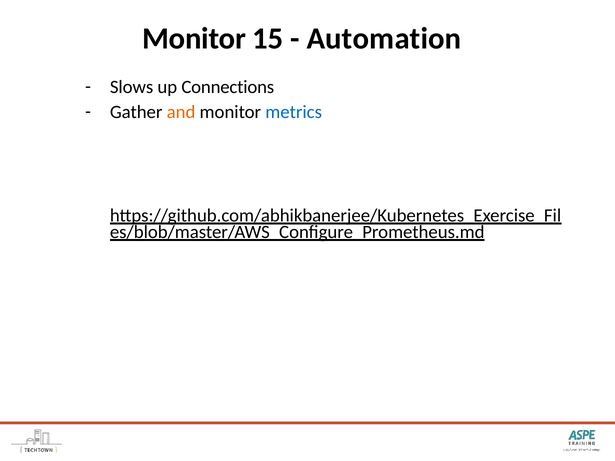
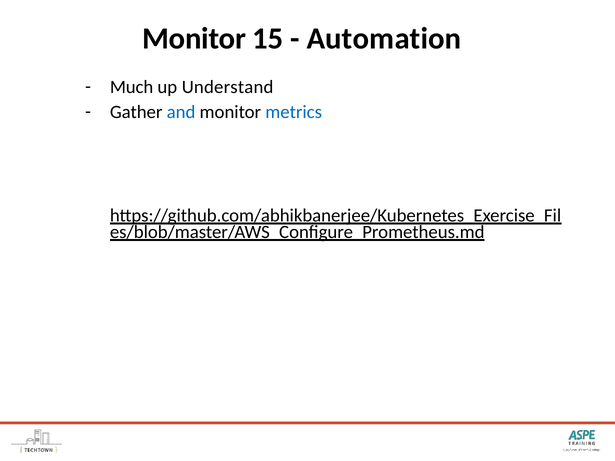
Slows: Slows -> Much (132, 87)
Connections: Connections -> Understand (228, 87)
and colour: orange -> blue (181, 112)
